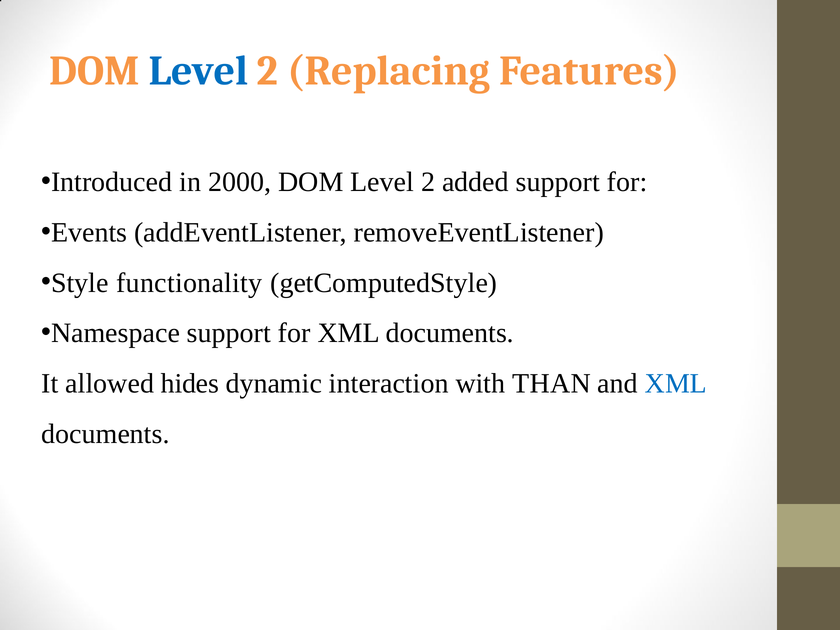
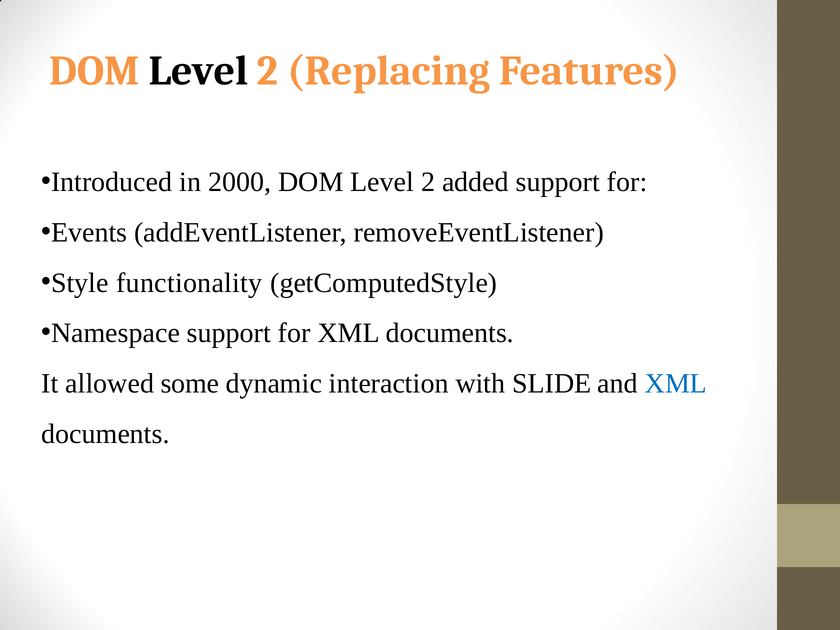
Level colour: blue -> black (199, 71)
hides: hides -> some (190, 384)
THAN: THAN -> SLIDE (552, 384)
